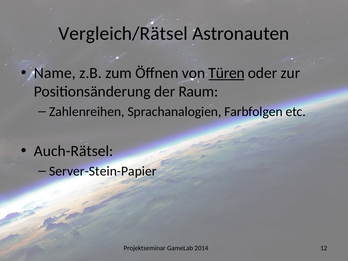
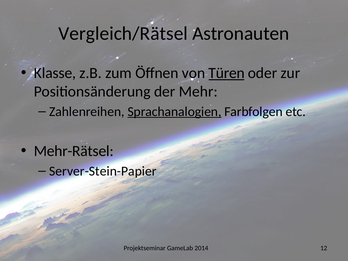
Name: Name -> Klasse (55, 73)
Raum: Raum -> Mehr (198, 92)
Sprachanalogien underline: none -> present (174, 112)
Auch-Rätsel: Auch-Rätsel -> Mehr-Rätsel (74, 151)
